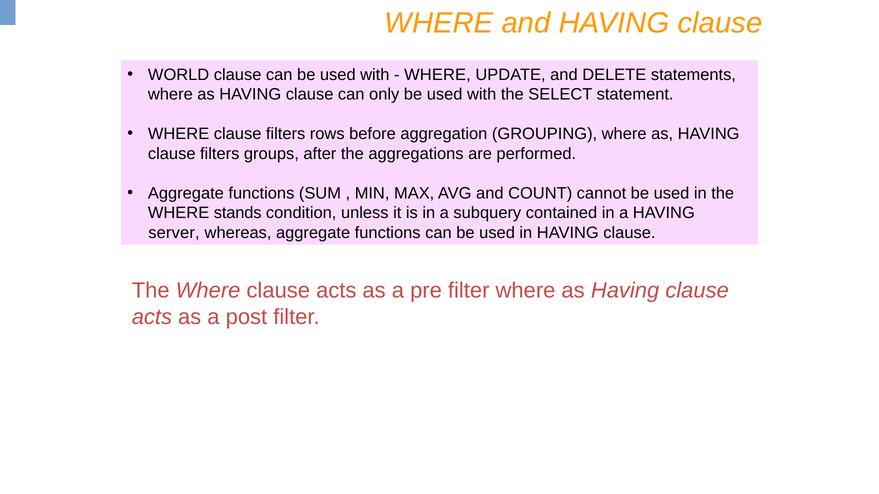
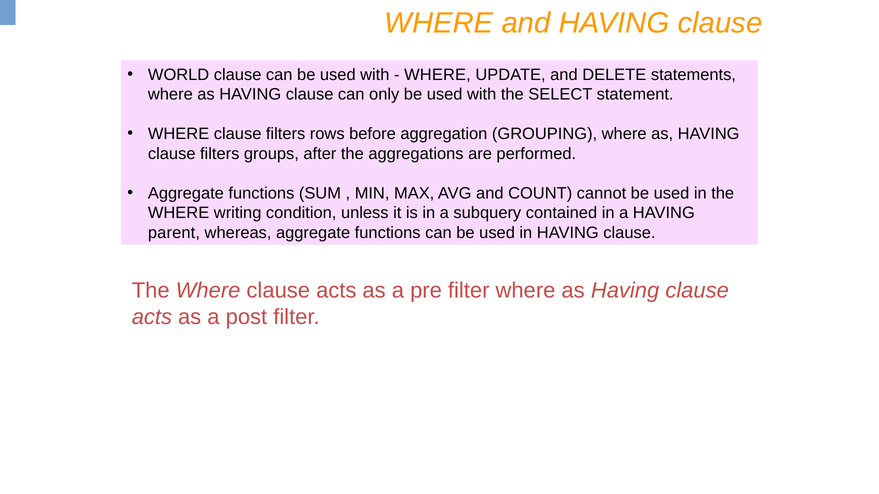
stands: stands -> writing (238, 213)
server: server -> parent (174, 233)
